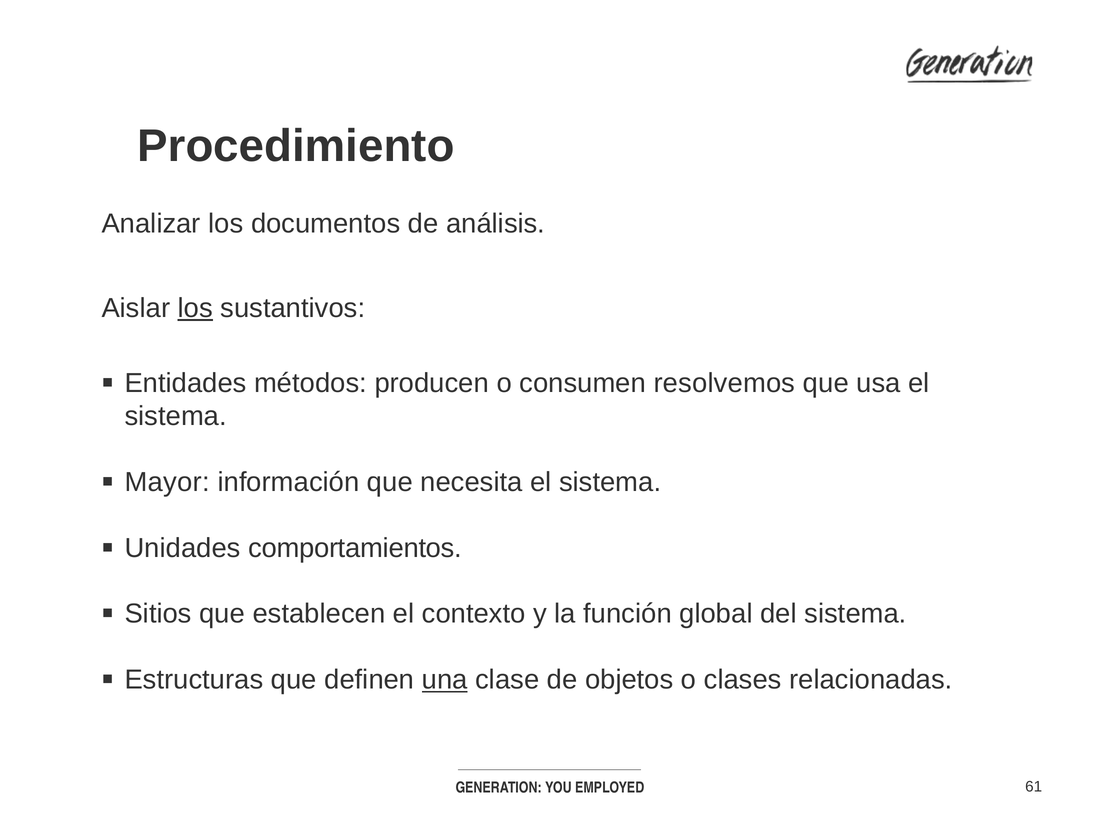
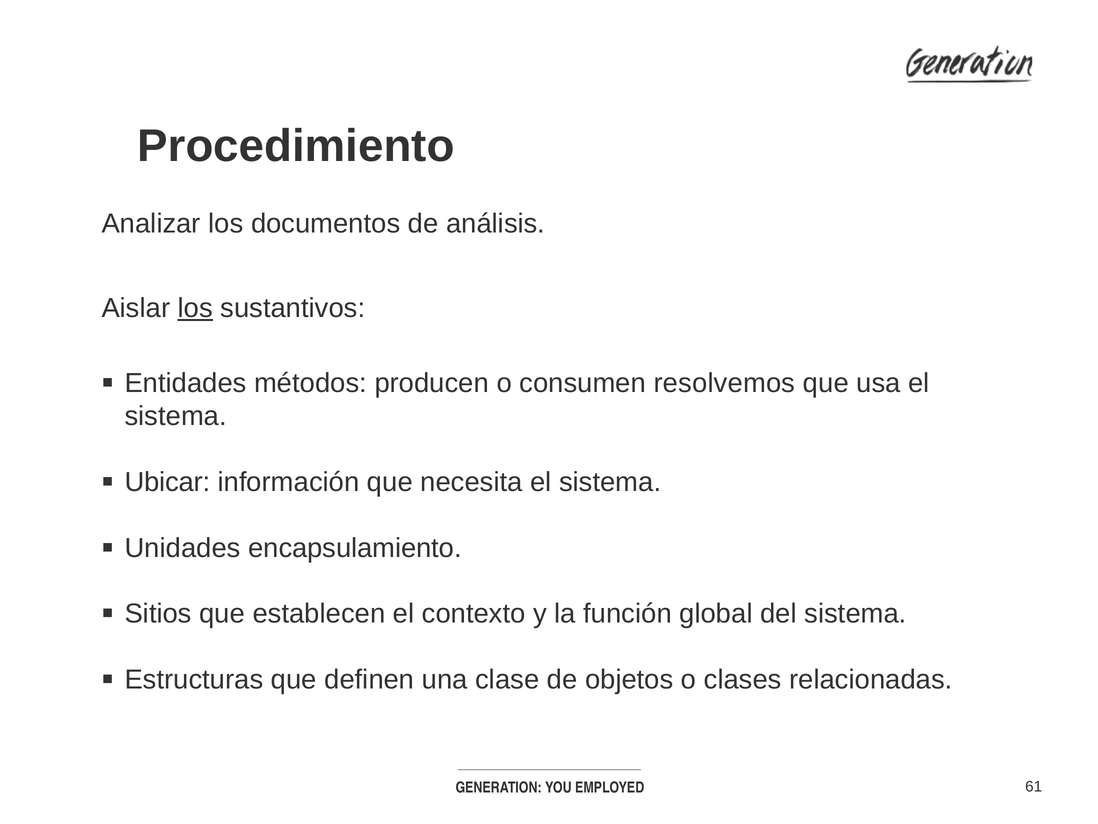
Mayor: Mayor -> Ubicar (167, 482)
comportamientos: comportamientos -> encapsulamiento (355, 548)
una underline: present -> none (445, 679)
